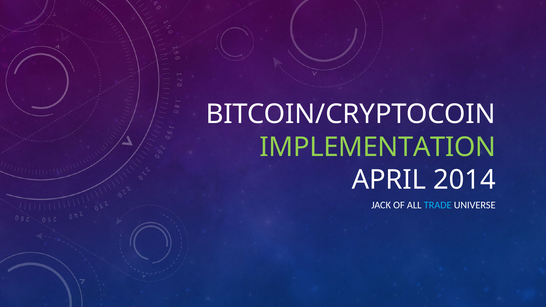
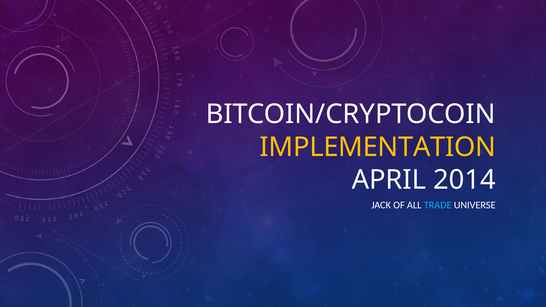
IMPLEMENTATION colour: light green -> yellow (378, 147)
